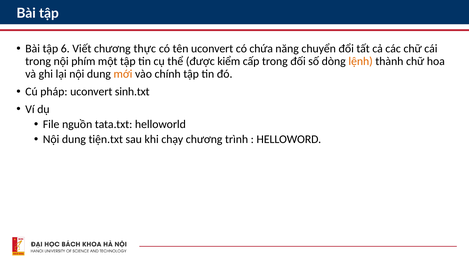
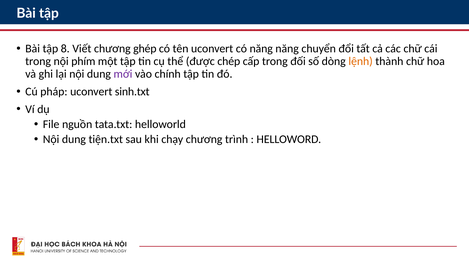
6: 6 -> 8 (65, 49)
thực: thực -> ghép (145, 49)
có chứa: chứa -> năng (261, 49)
kiểm: kiểm -> chép (229, 61)
mới colour: orange -> purple (123, 74)
